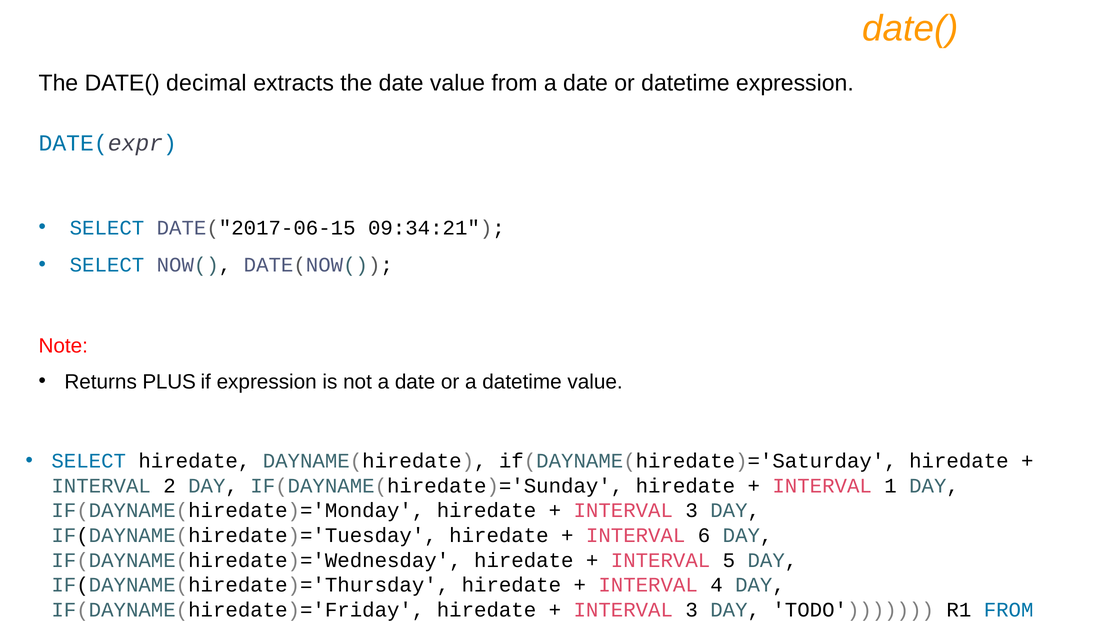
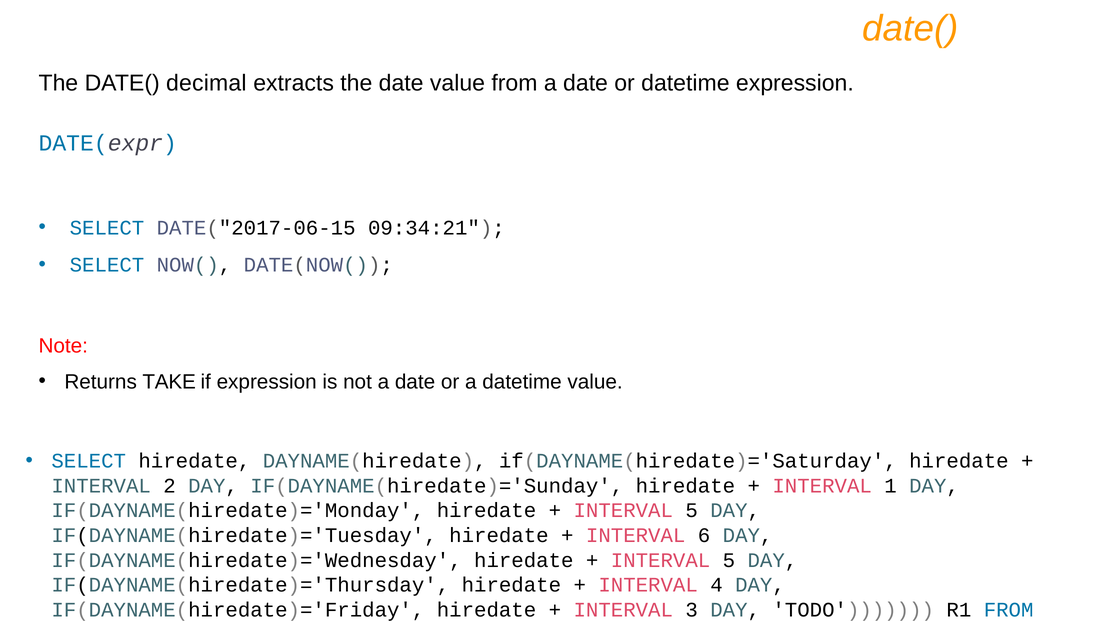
PLUS: PLUS -> TAKE (169, 382)
3: 3 -> 5 (692, 511)
